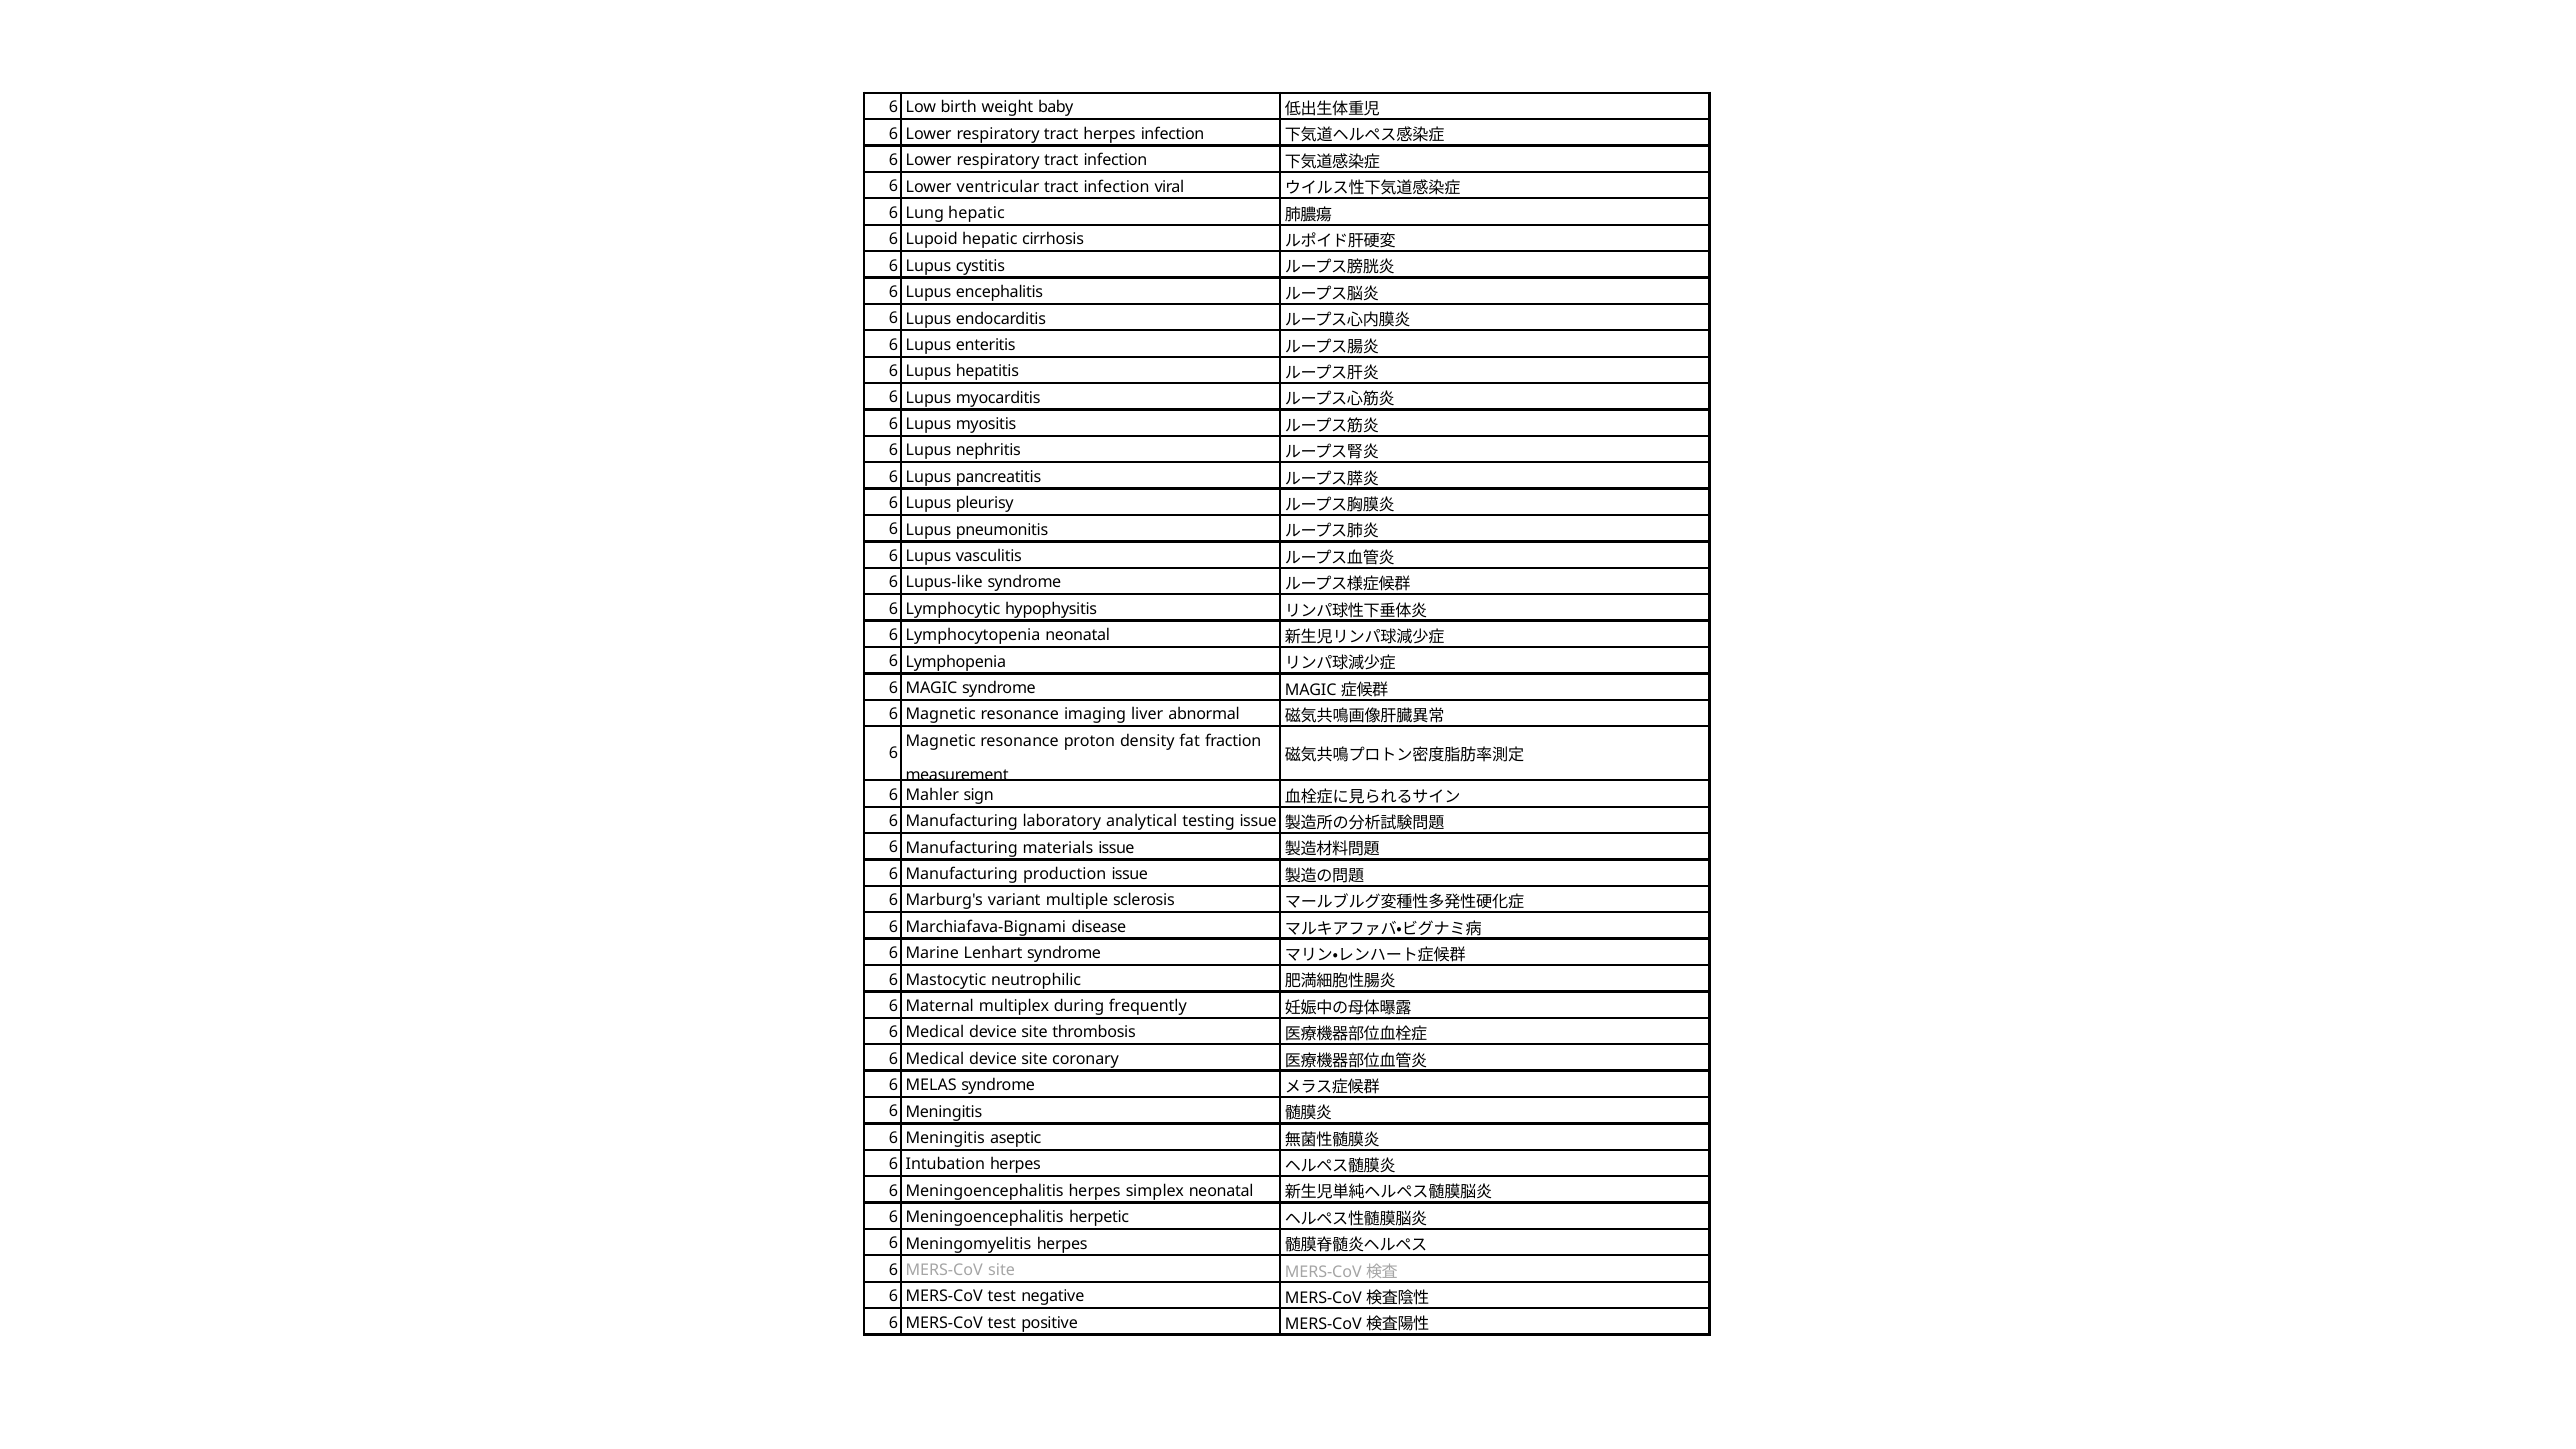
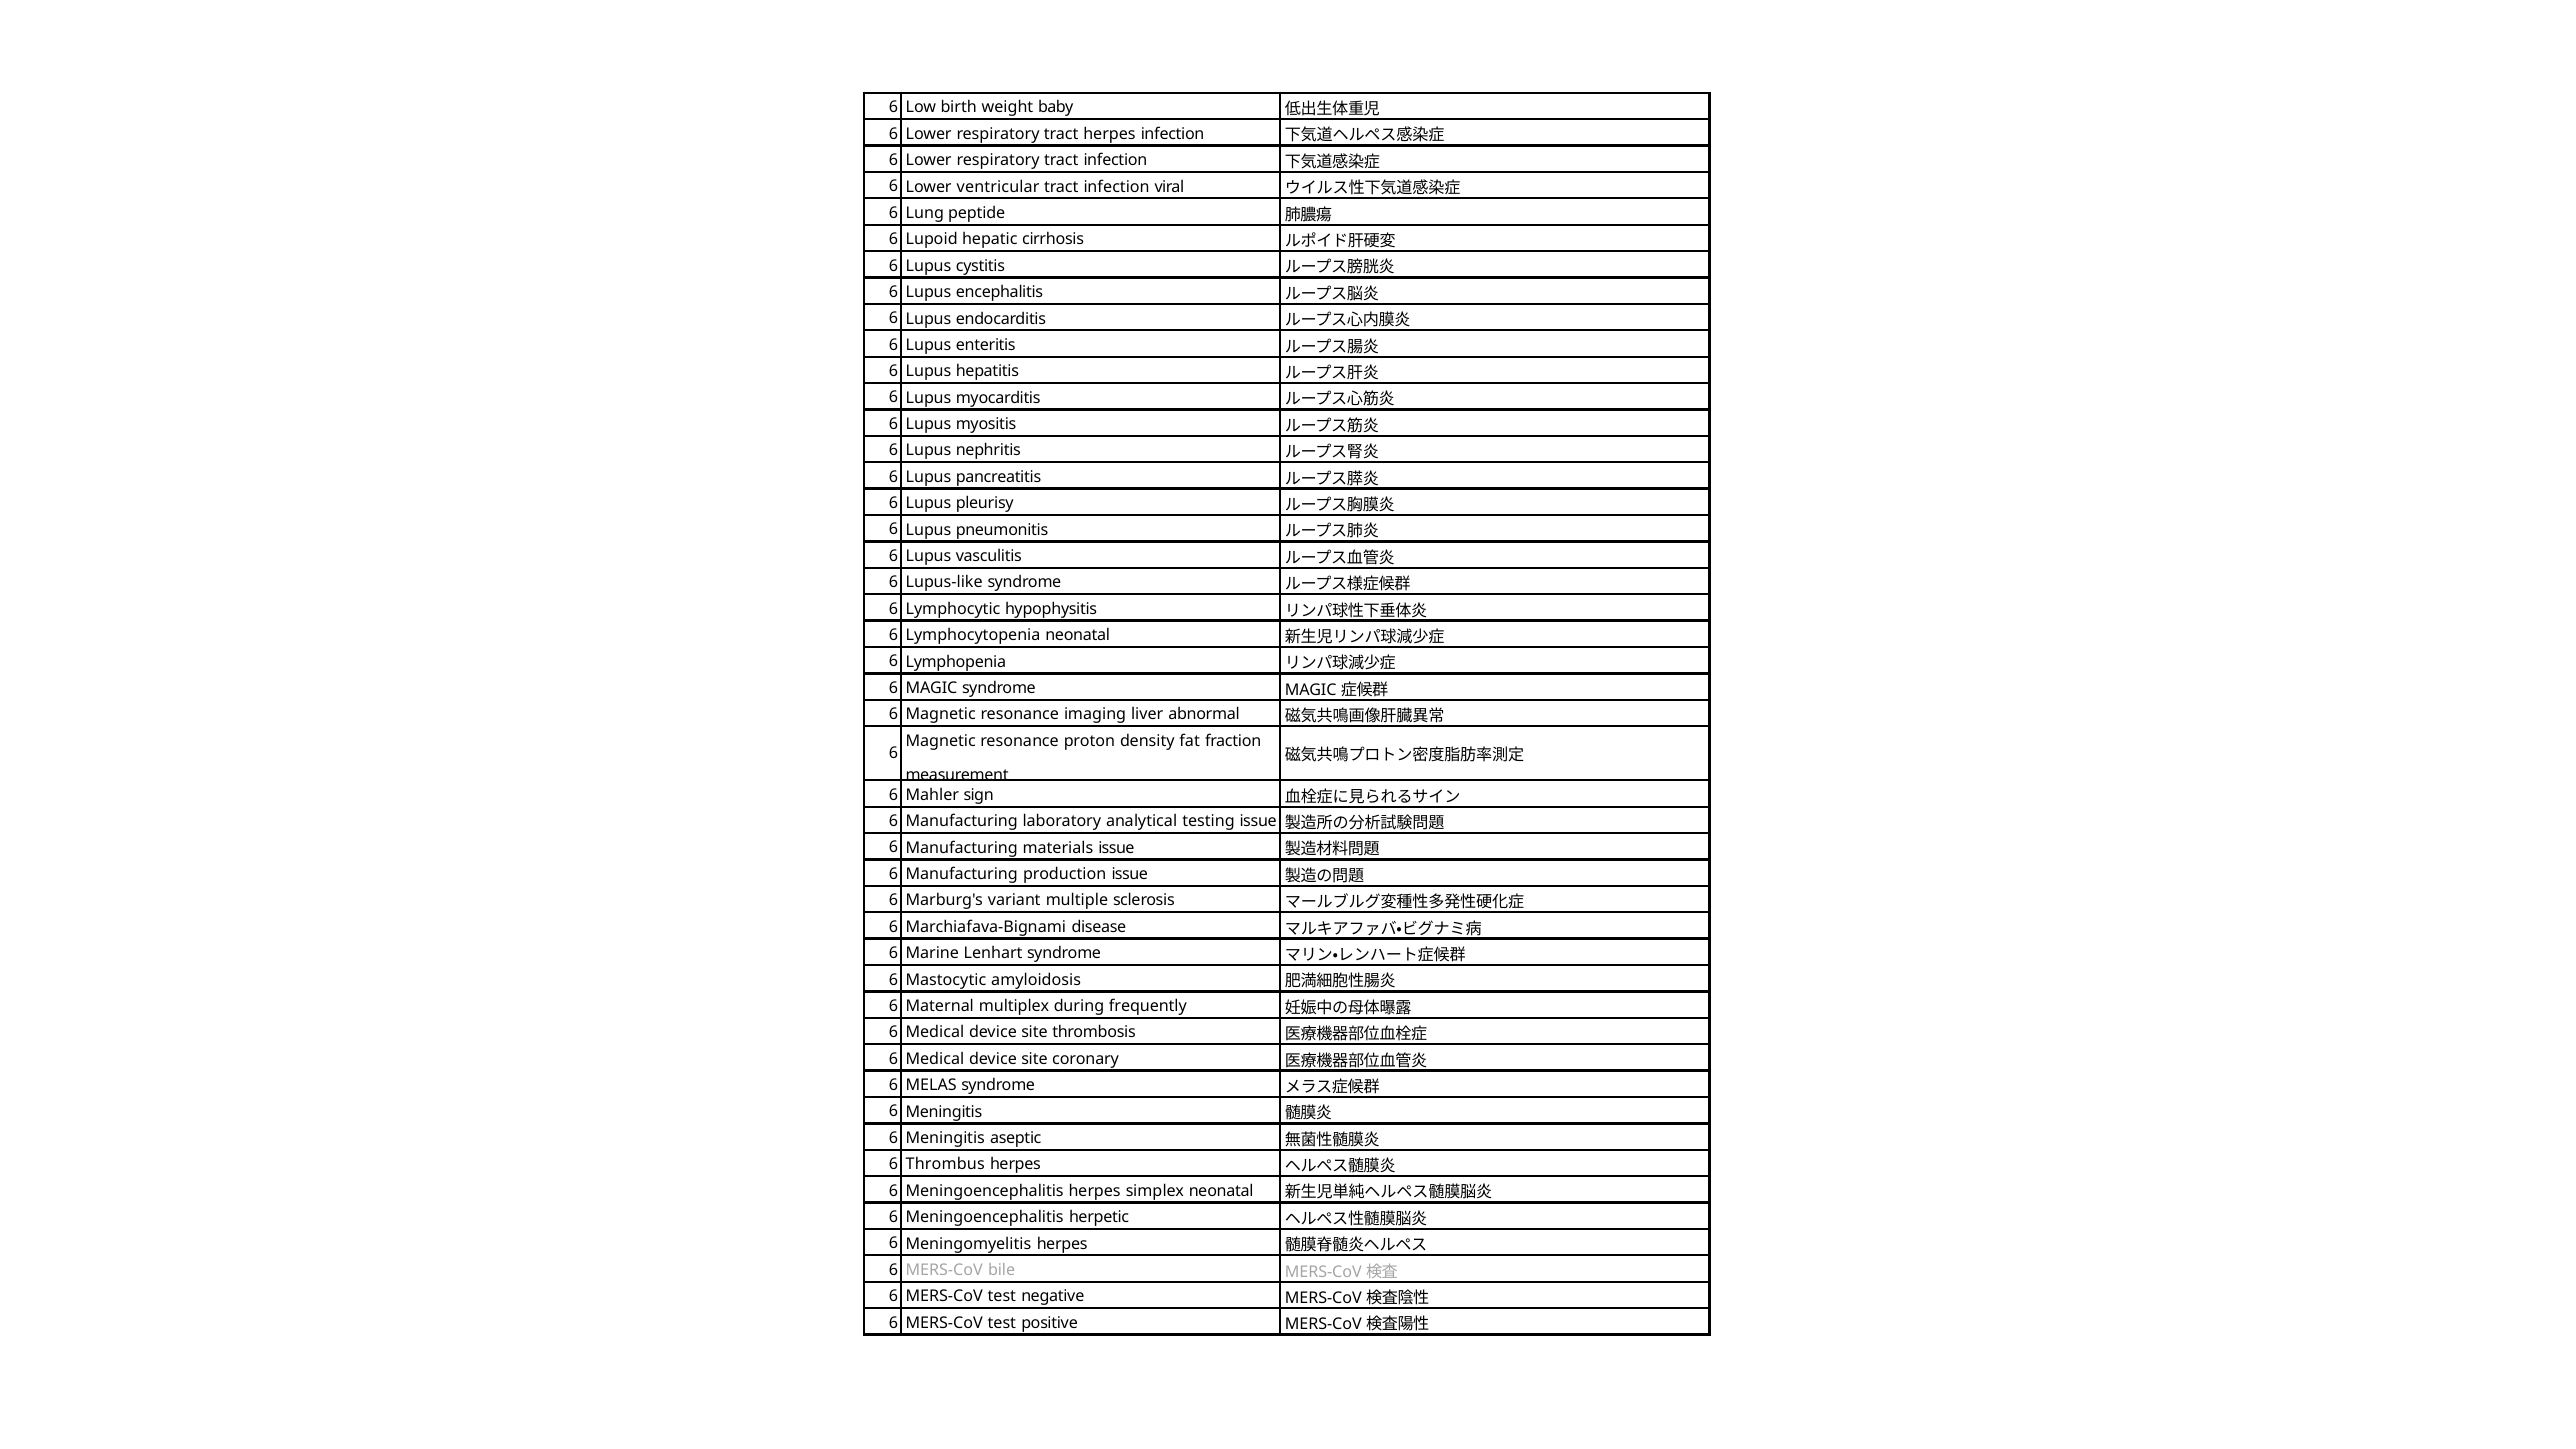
Lung hepatic: hepatic -> peptide (977, 213)
neutrophilic: neutrophilic -> amyloidosis (1036, 980)
Intubation: Intubation -> Thrombus (945, 1165)
MERS-CoV site: site -> bile (1002, 1270)
